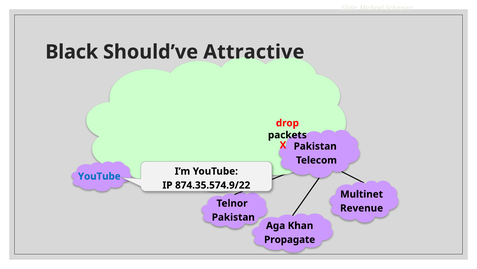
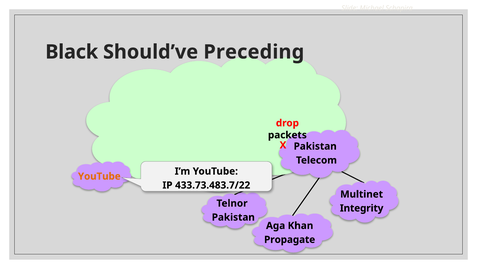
Attractive: Attractive -> Preceding (254, 52)
YouTube colour: blue -> orange (99, 176)
874.35.574.9/22: 874.35.574.9/22 -> 433.73.483.7/22 (213, 185)
Revenue: Revenue -> Integrity (362, 208)
